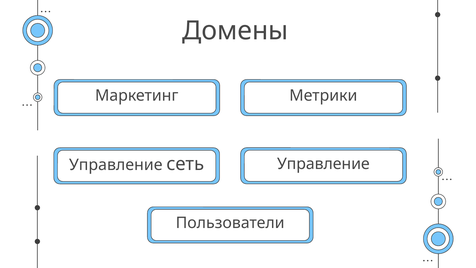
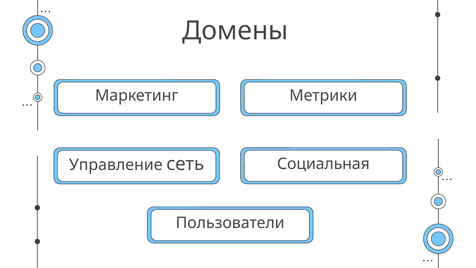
Управление: Управление -> Социальная (323, 164)
